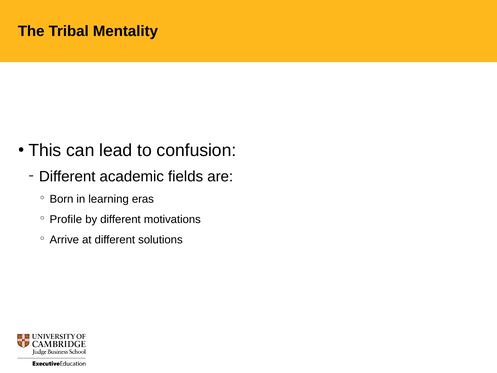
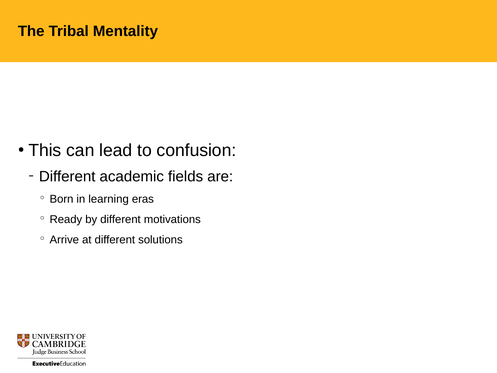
Profile: Profile -> Ready (66, 219)
